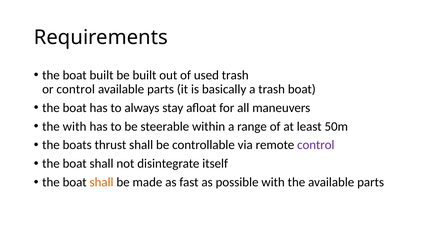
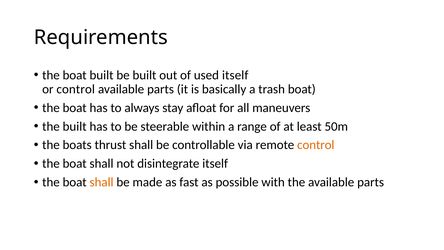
used trash: trash -> itself (235, 75)
the with: with -> built (75, 126)
control colour: purple -> orange (316, 145)
